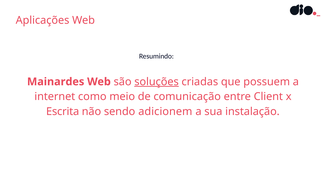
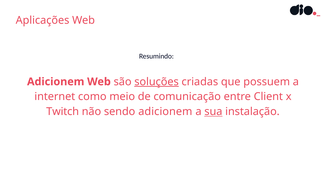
Mainardes: Mainardes -> Adicionem (56, 82)
Escrita: Escrita -> Twitch (63, 112)
sua underline: none -> present (213, 112)
